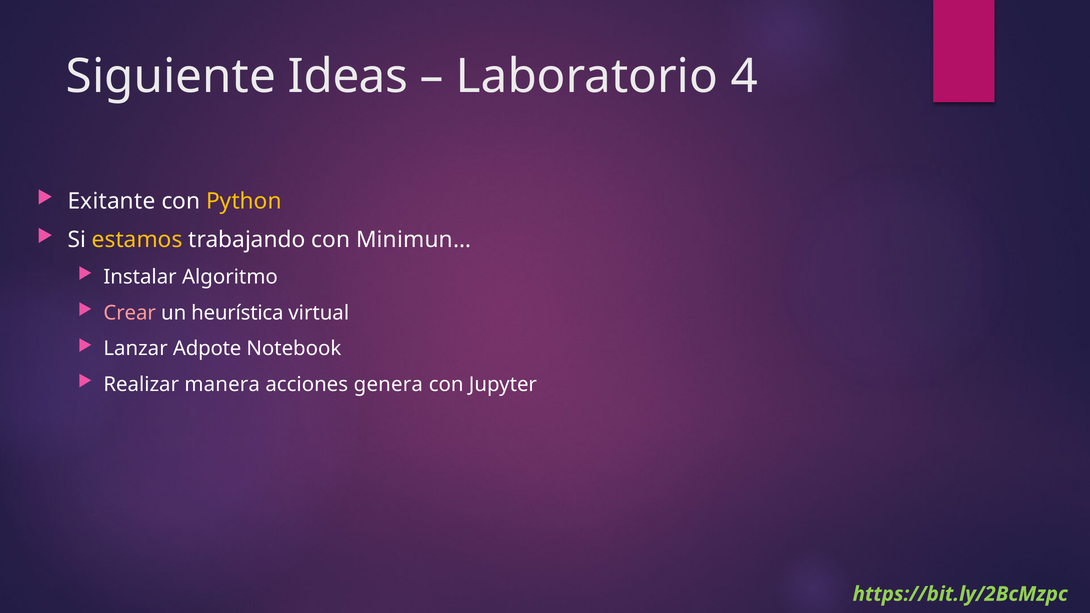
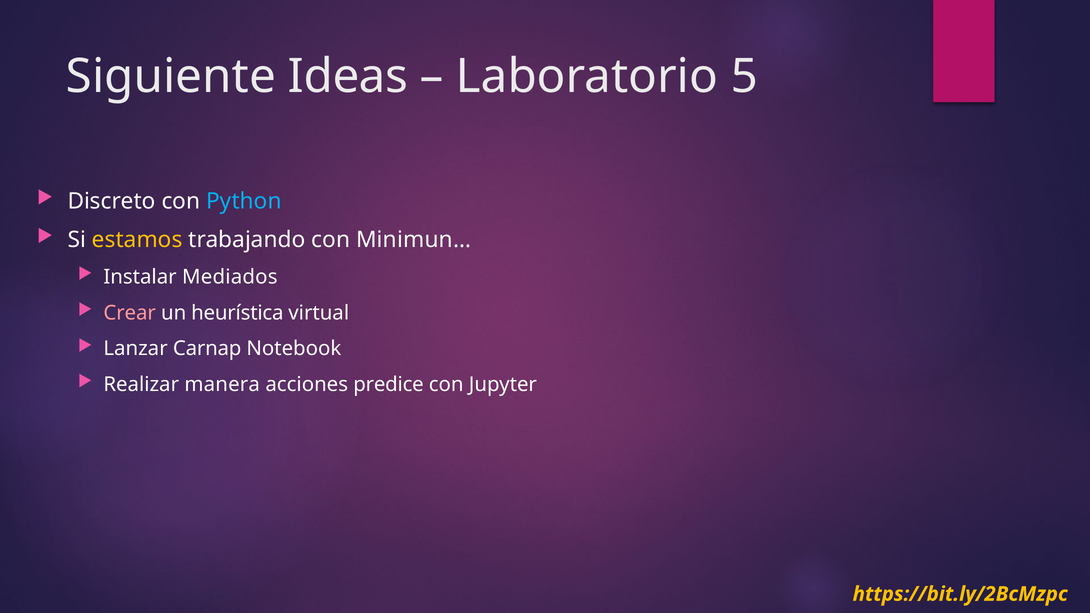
4: 4 -> 5 (744, 77)
Exitante: Exitante -> Discreto (112, 201)
Python colour: yellow -> light blue (244, 201)
Algoritmo: Algoritmo -> Mediados (230, 277)
Adpote: Adpote -> Carnap (207, 349)
genera: genera -> predice (389, 385)
https://bit.ly/2BcMzpc colour: light green -> yellow (960, 594)
